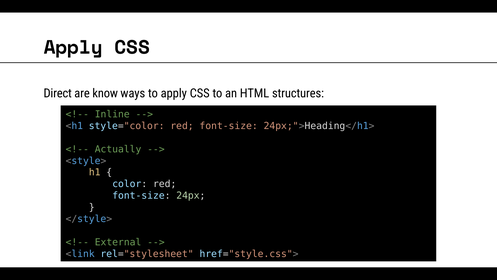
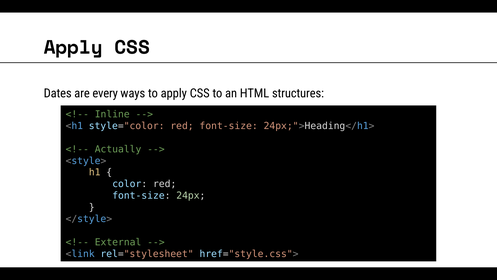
Direct: Direct -> Dates (58, 93)
know: know -> every (105, 93)
